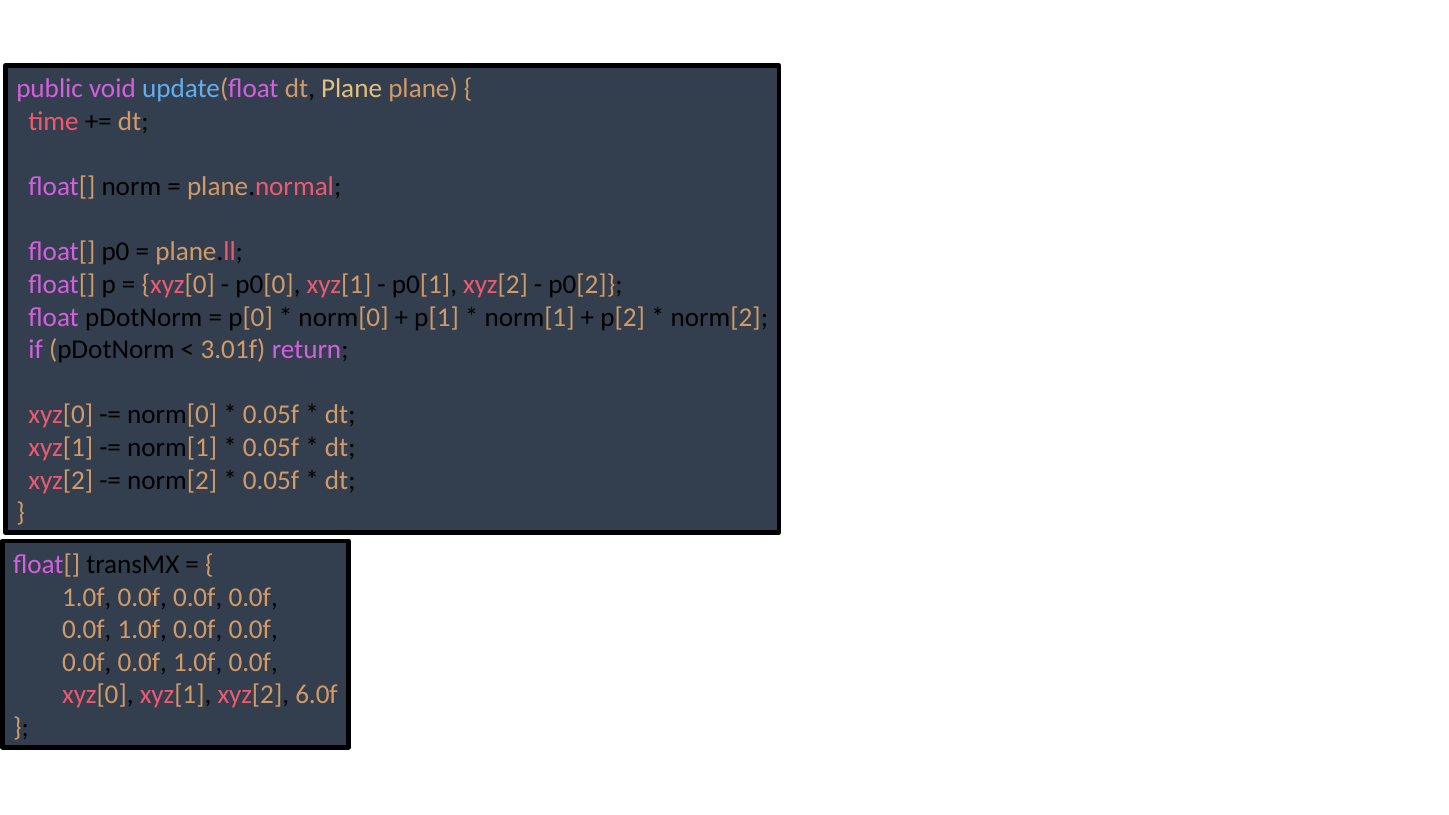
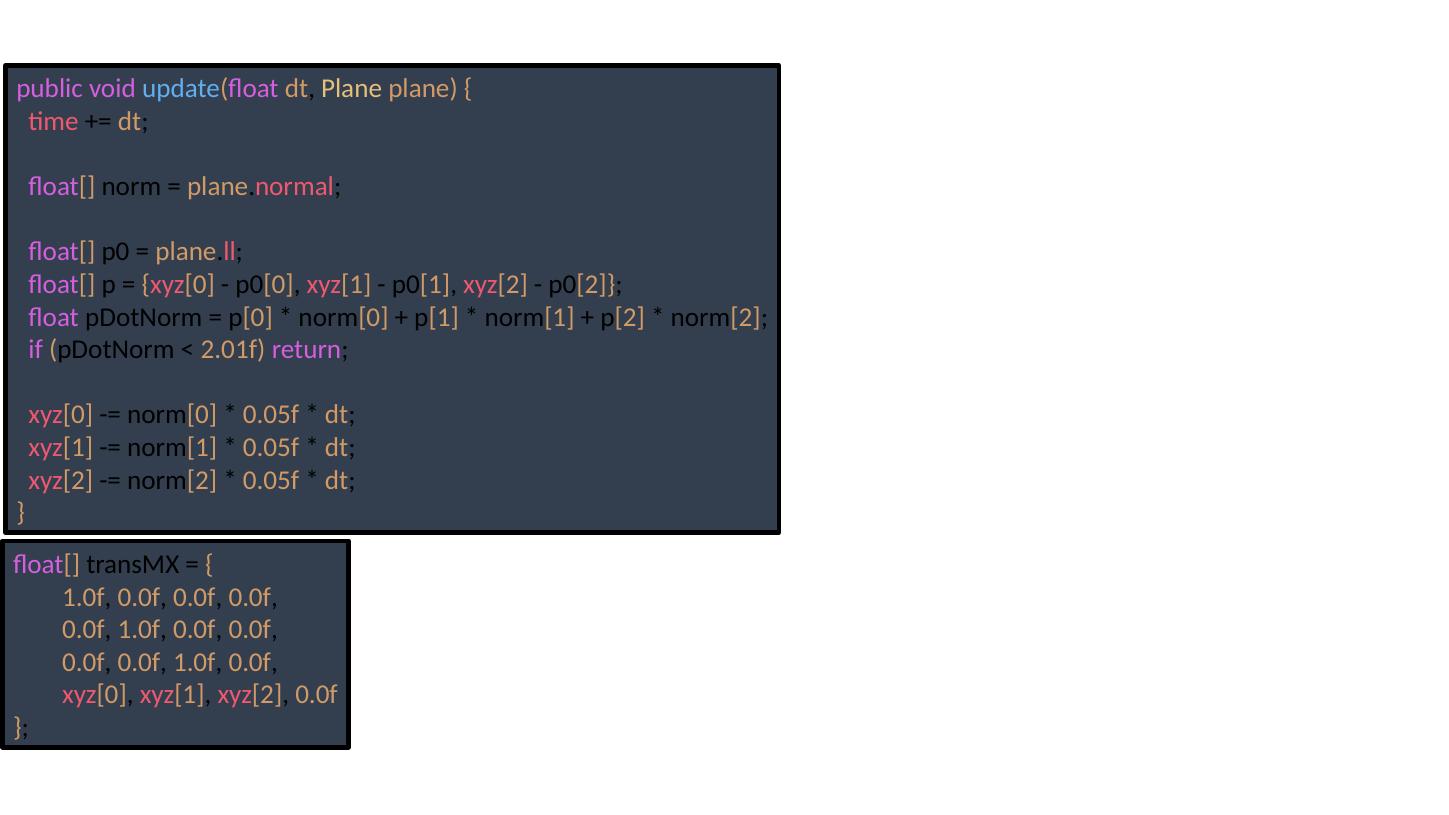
3.01f: 3.01f -> 2.01f (233, 350)
xyz[2 6.0f: 6.0f -> 0.0f (317, 695)
